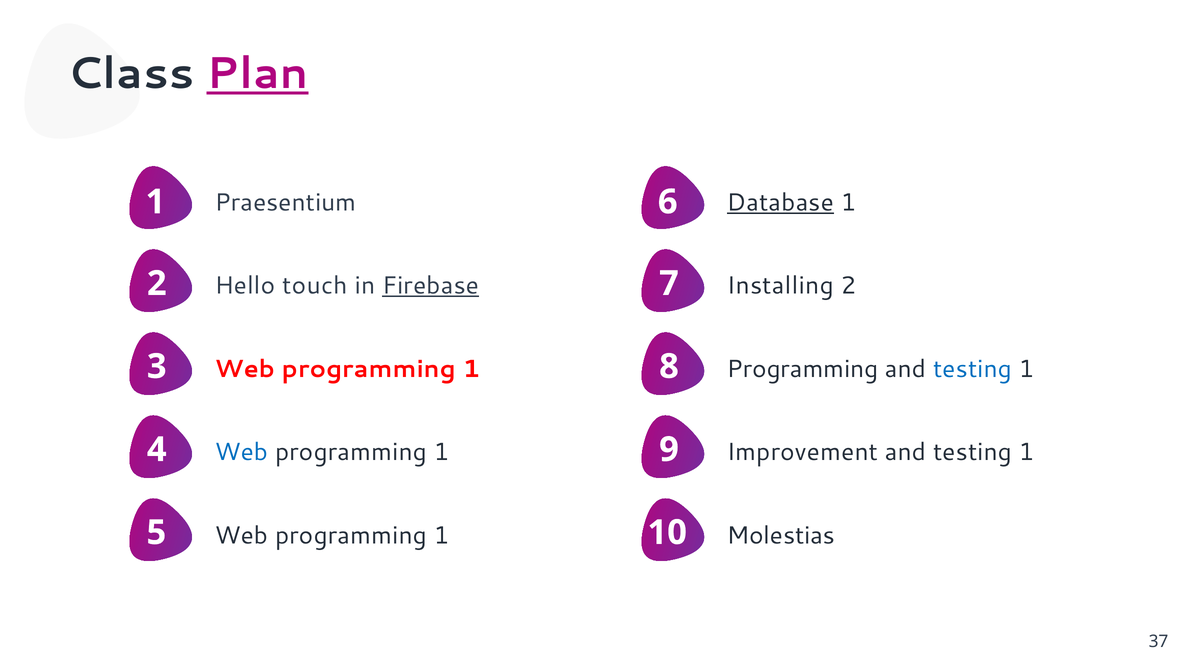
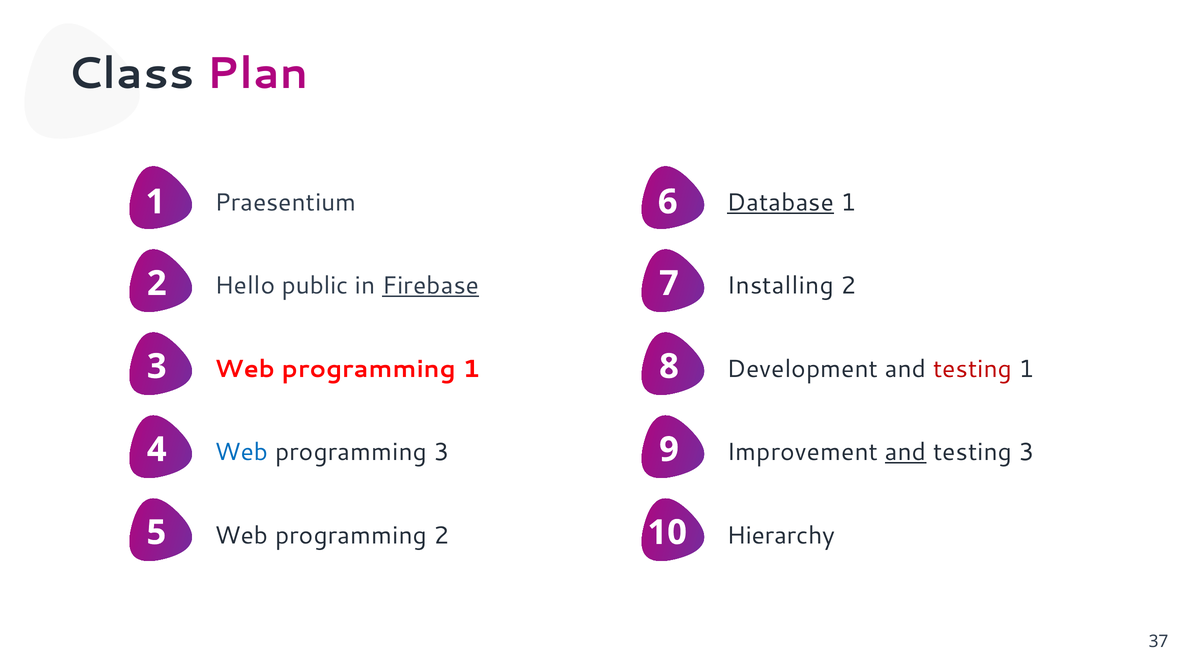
Plan underline: present -> none (258, 74)
touch: touch -> public (315, 286)
Programming: Programming -> Development (802, 369)
testing colour: blue -> red (973, 369)
1: 1 -> 3 (442, 452)
and underline: none -> present (906, 452)
1: 1 -> 3 (1027, 452)
1: 1 -> 2 (442, 536)
Molestias: Molestias -> Hierarchy (781, 536)
